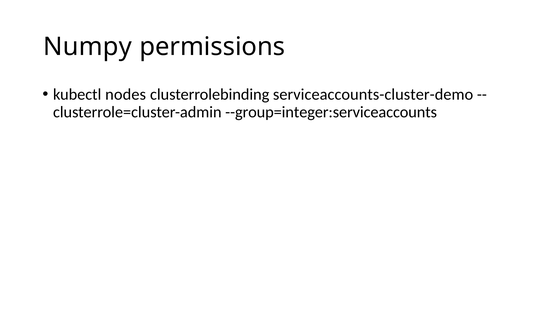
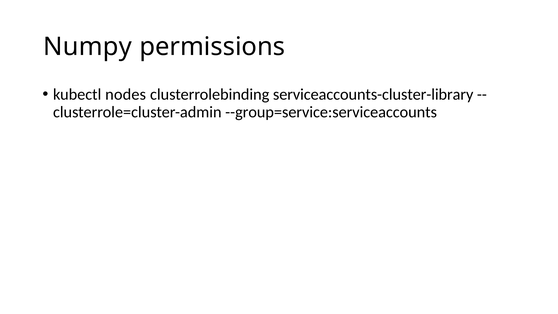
serviceaccounts-cluster-demo: serviceaccounts-cluster-demo -> serviceaccounts-cluster-library (373, 94)
--group=integer:serviceaccounts: --group=integer:serviceaccounts -> --group=service:serviceaccounts (331, 112)
